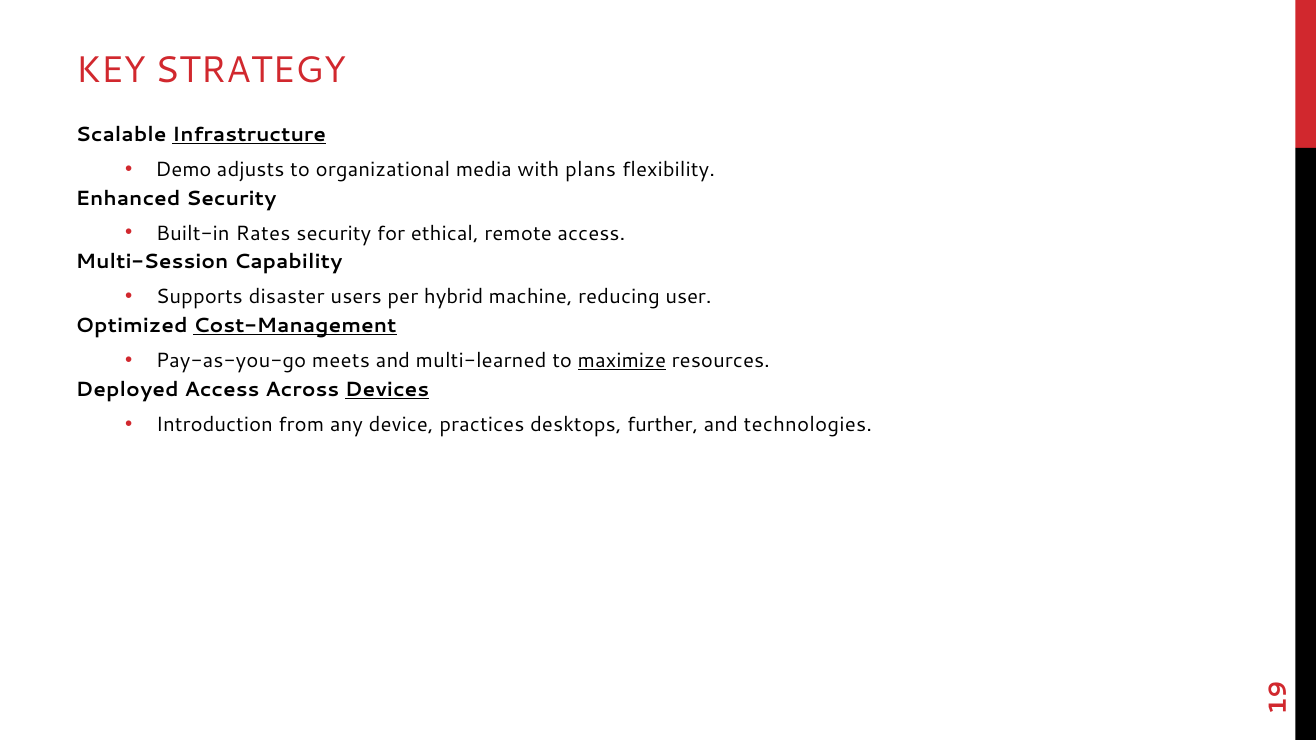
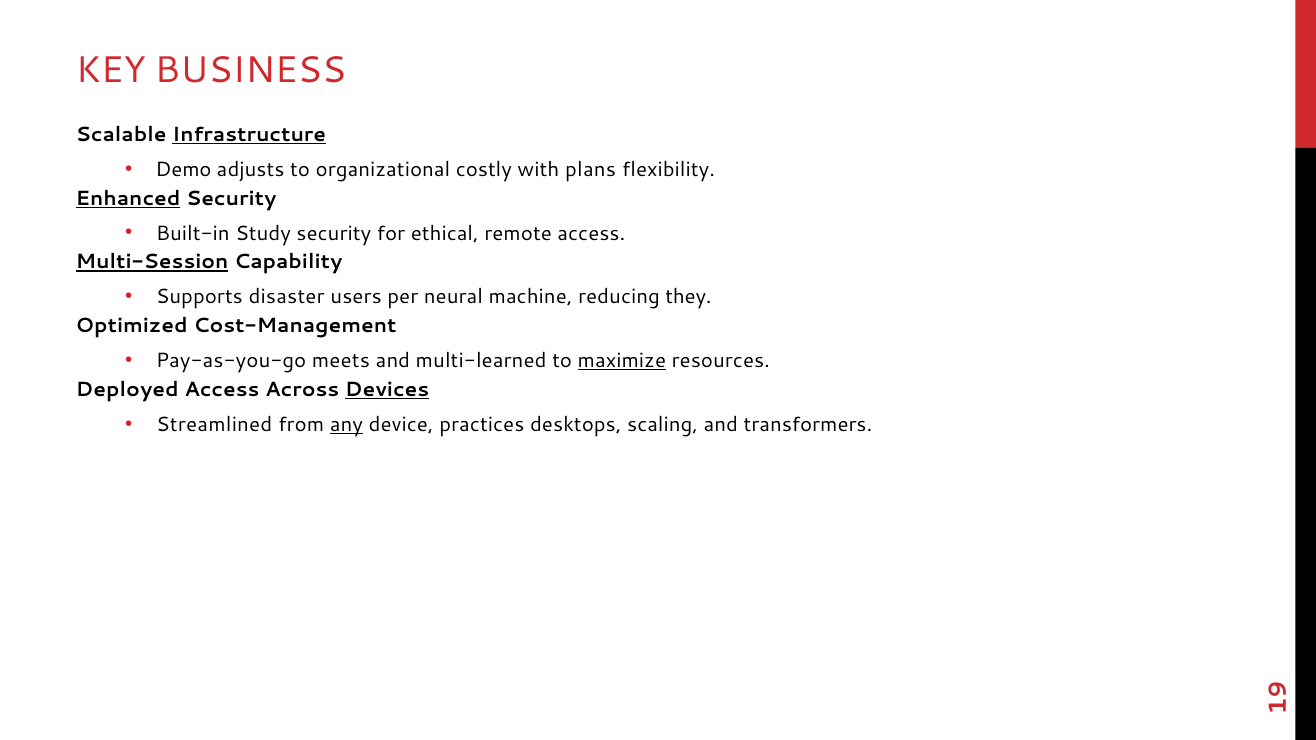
STRATEGY: STRATEGY -> BUSINESS (250, 71)
media: media -> costly (484, 170)
Enhanced underline: none -> present (128, 198)
Rates: Rates -> Study (263, 233)
Multi-Session underline: none -> present (152, 262)
hybrid: hybrid -> neural (453, 297)
user: user -> they (689, 297)
Cost-Management underline: present -> none (295, 326)
Introduction: Introduction -> Streamlined (214, 425)
any underline: none -> present (346, 425)
further: further -> scaling (663, 425)
technologies: technologies -> transformers (808, 425)
